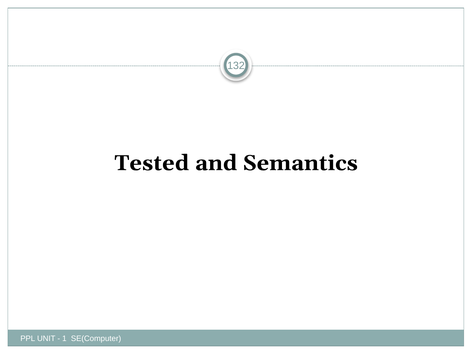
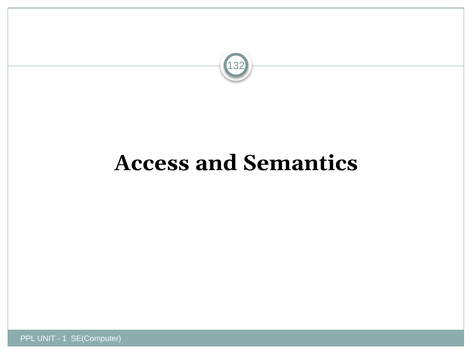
Tested: Tested -> Access (152, 163)
